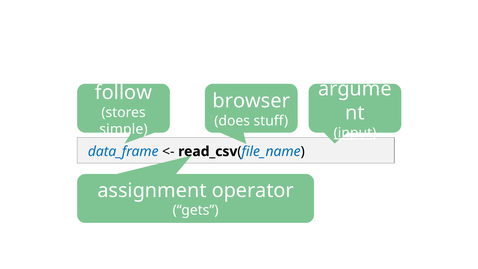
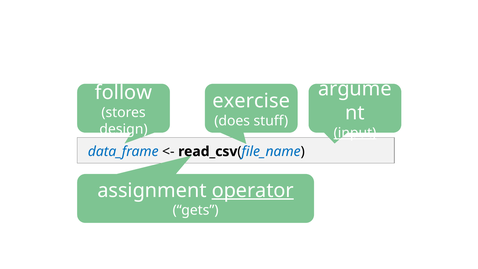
browser: browser -> exercise (251, 101)
simple: simple -> design (124, 129)
operator underline: none -> present (253, 190)
